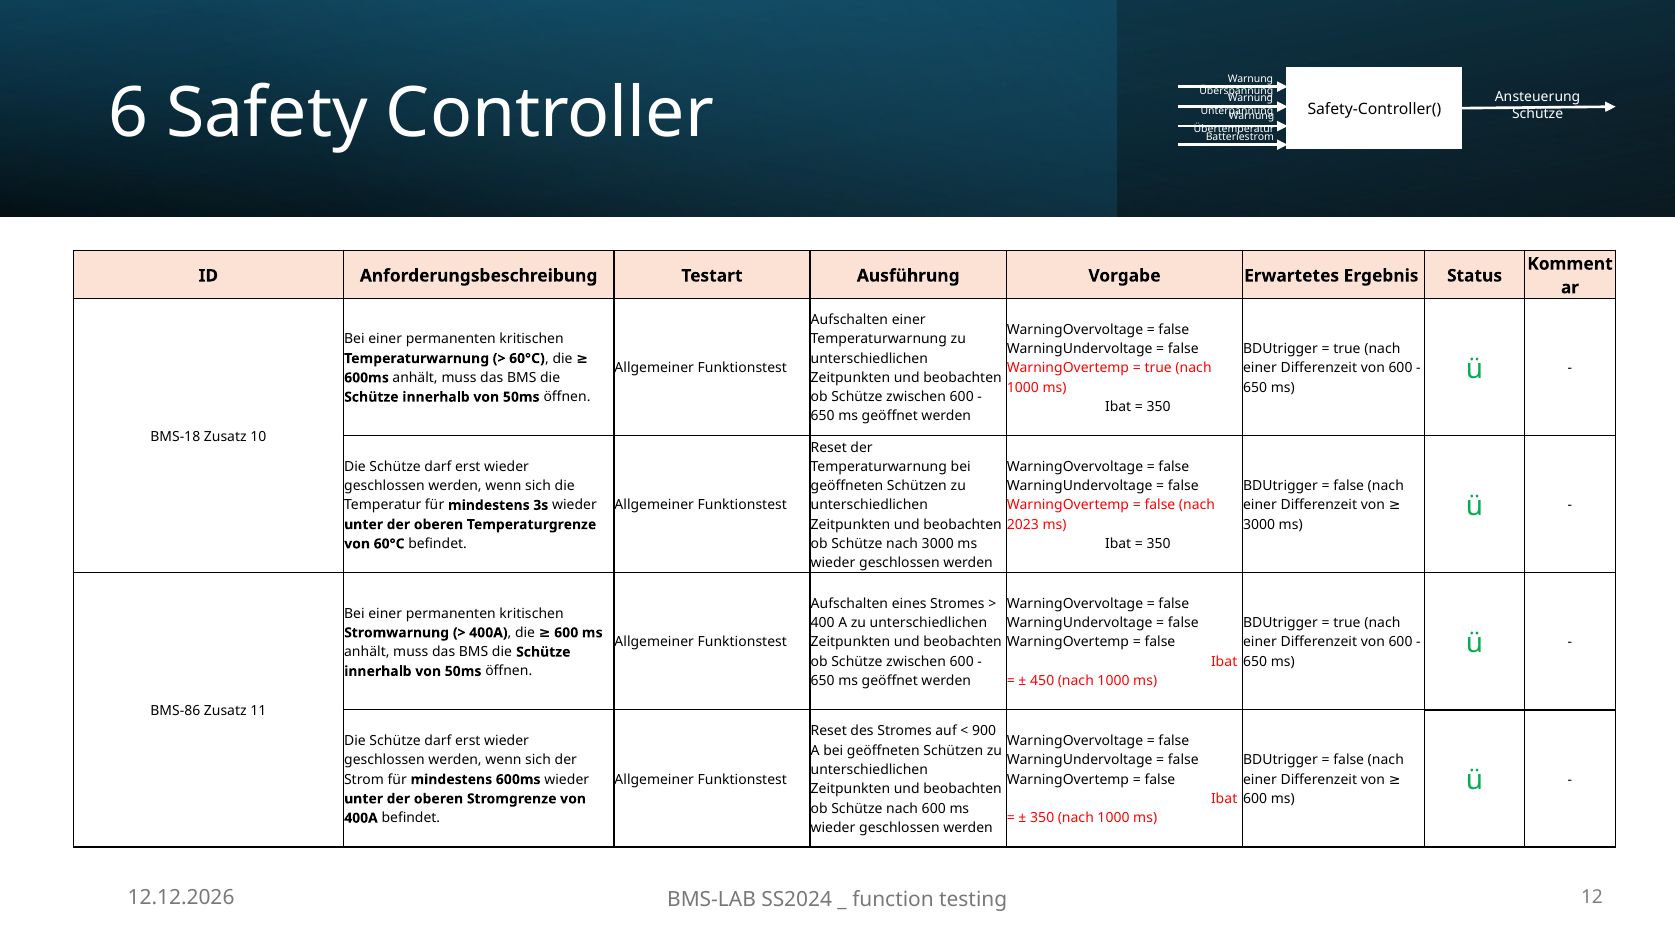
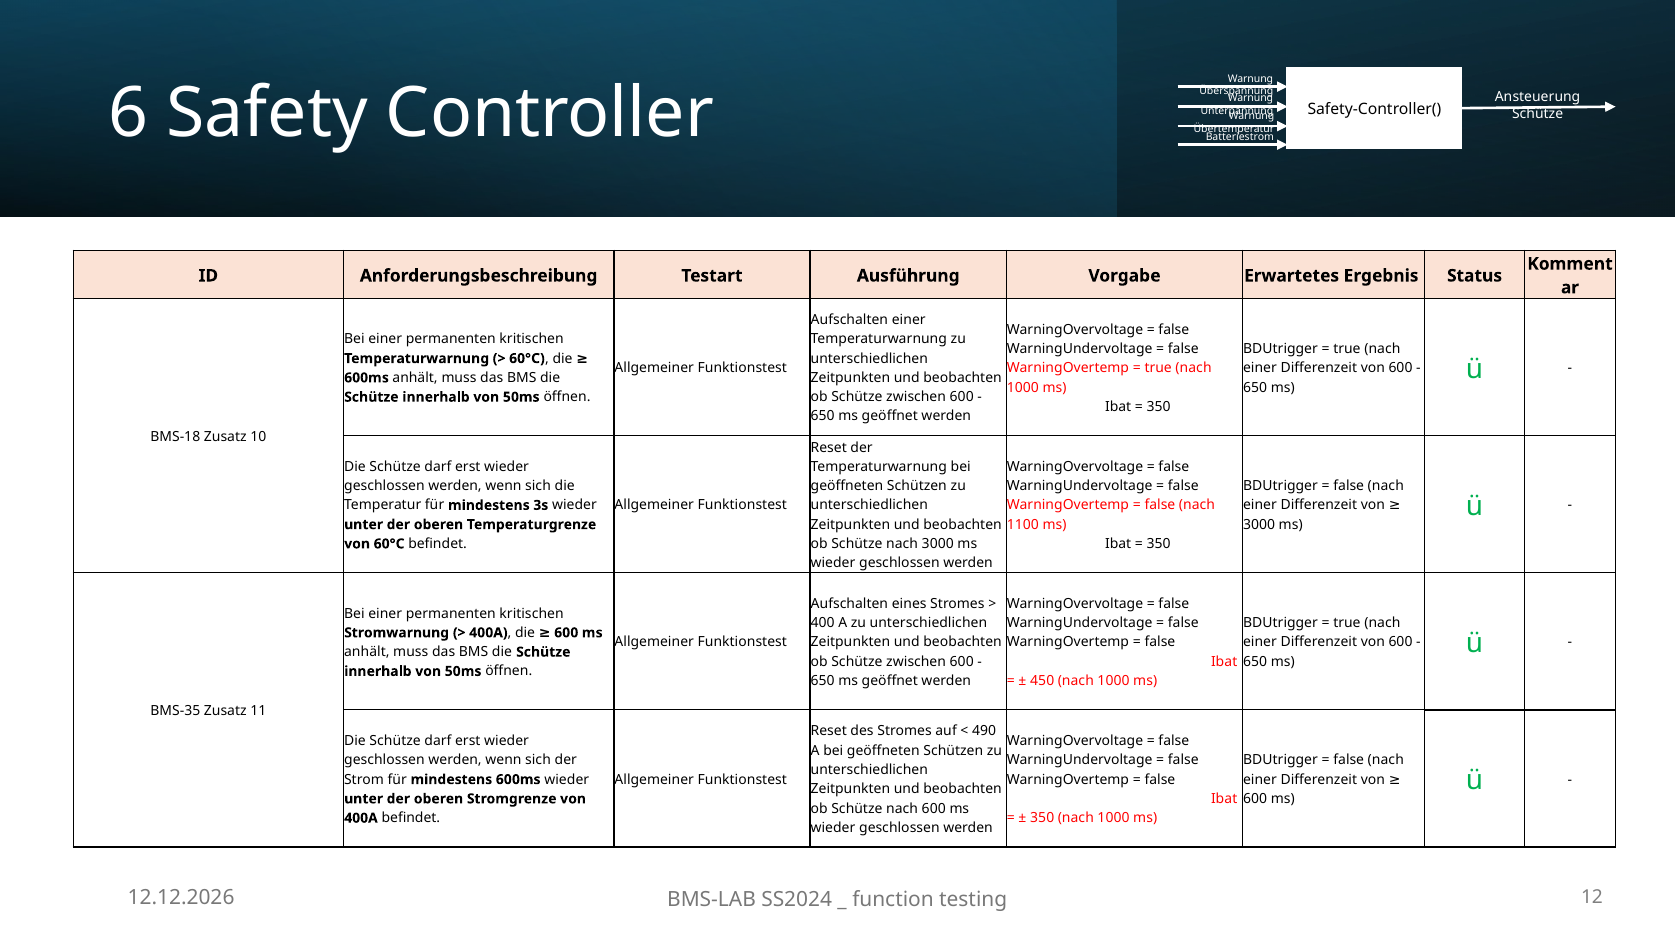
2023: 2023 -> 1100 (1023, 525)
BMS-86: BMS-86 -> BMS-35 (175, 711)
900: 900 -> 490 (984, 731)
